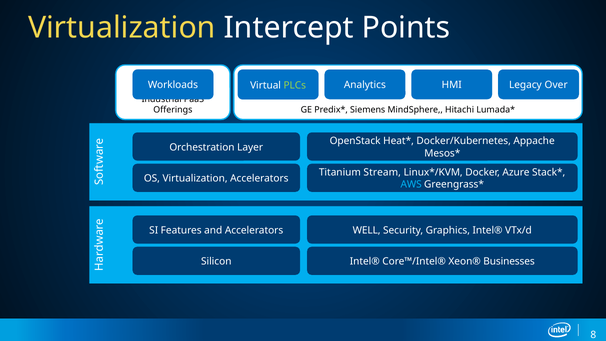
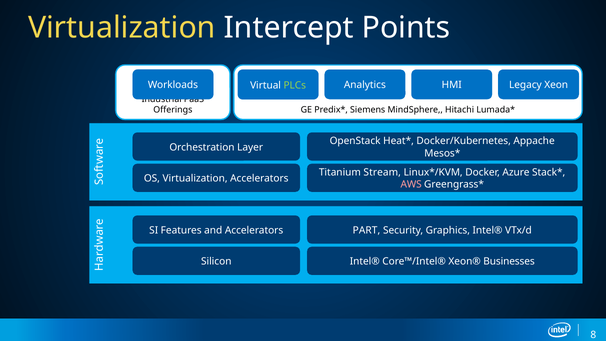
Over: Over -> Xeon (556, 85)
AWS colour: light blue -> pink (411, 184)
WELL: WELL -> PART (367, 230)
